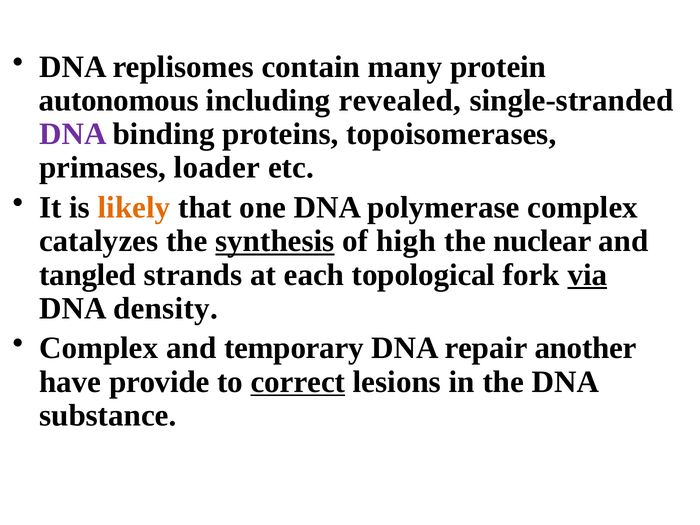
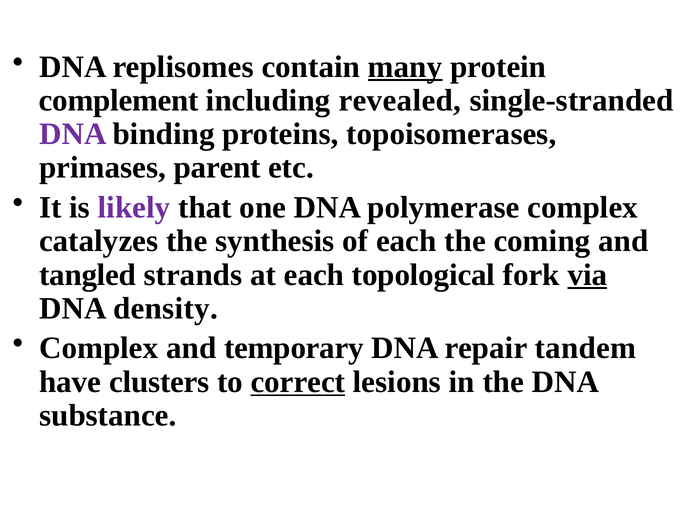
many underline: none -> present (405, 67)
autonomous: autonomous -> complement (119, 100)
loader: loader -> parent (217, 168)
likely colour: orange -> purple (134, 208)
synthesis underline: present -> none (275, 241)
of high: high -> each (406, 241)
nuclear: nuclear -> coming (542, 241)
another: another -> tandem (585, 348)
provide: provide -> clusters (159, 382)
